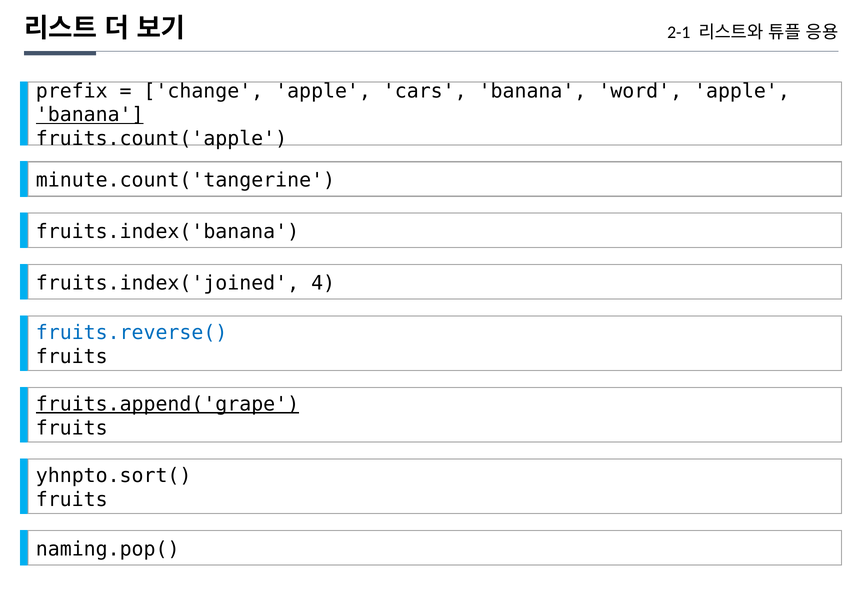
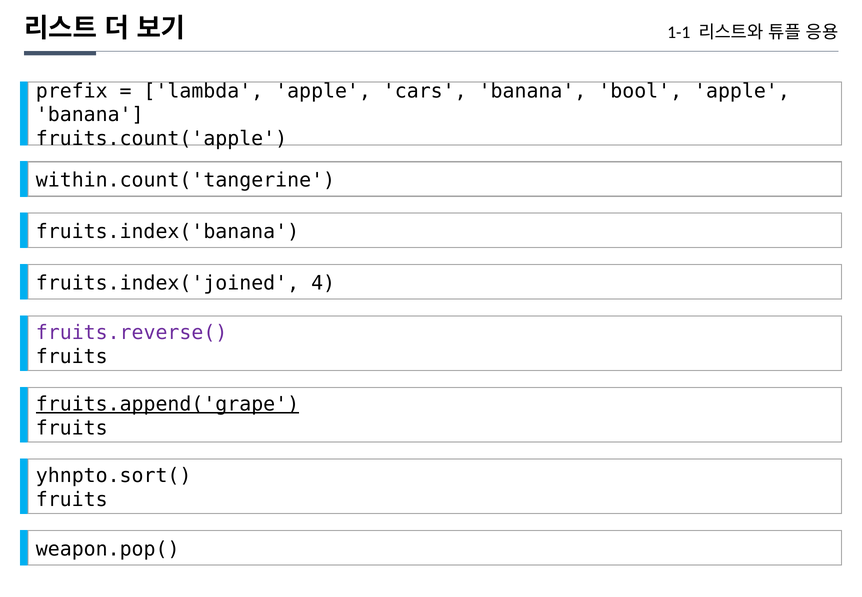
2-1: 2-1 -> 1-1 (679, 33)
change: change -> lambda (203, 91)
word: word -> bool (640, 91)
banana underline: present -> none (90, 115)
minute.count('tangerine: minute.count('tangerine -> within.count('tangerine (185, 180)
fruits.reverse( colour: blue -> purple (132, 333)
naming.pop(: naming.pop( -> weapon.pop( (108, 549)
